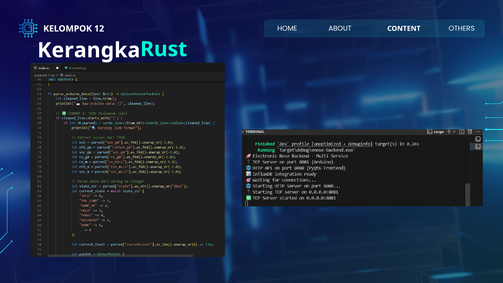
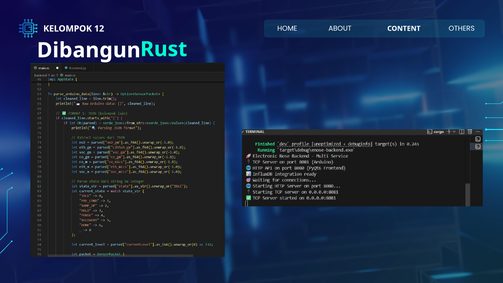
Kerangka: Kerangka -> Dibangun (89, 50)
